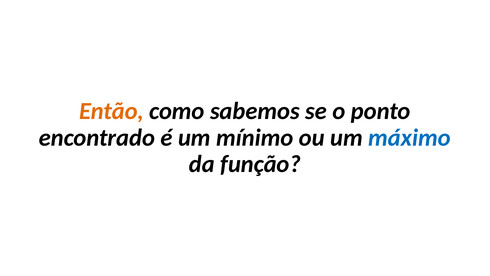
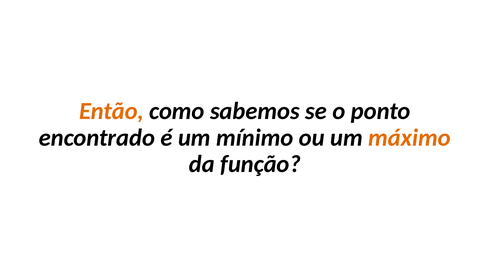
máximo colour: blue -> orange (410, 138)
